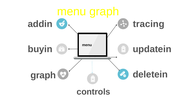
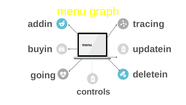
graph: graph -> going (43, 75)
